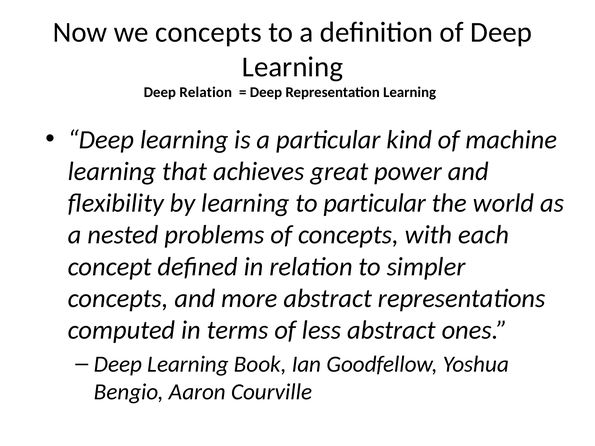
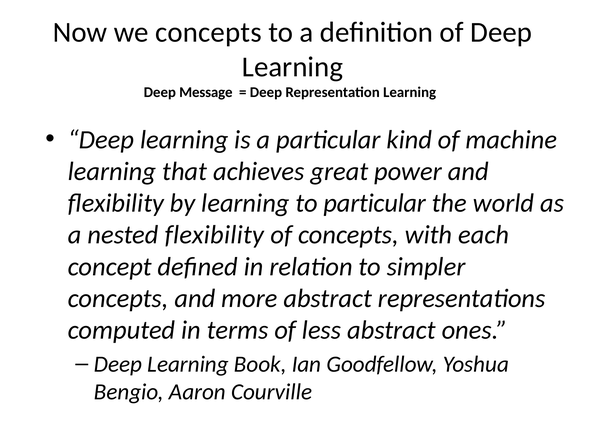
Deep Relation: Relation -> Message (206, 92)
nested problems: problems -> flexibility (214, 235)
